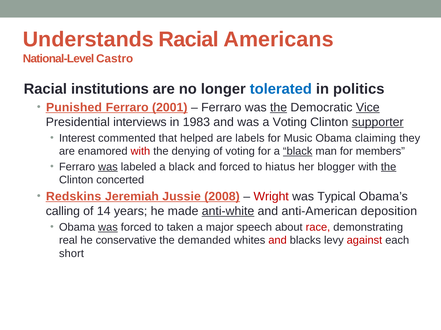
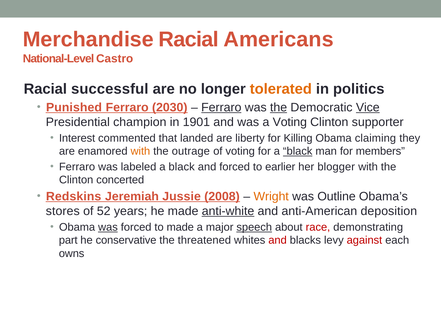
Understands: Understands -> Merchandise (88, 40)
institutions: institutions -> successful (110, 89)
tolerated colour: blue -> orange (281, 89)
2001: 2001 -> 2030 (170, 108)
Ferraro underline: none -> present (221, 108)
interviews: interviews -> champion (140, 122)
1983: 1983 -> 1901 (196, 122)
supporter underline: present -> none (378, 122)
helped: helped -> landed (197, 138)
labels: labels -> liberty (250, 138)
Music: Music -> Killing (298, 138)
with colour: red -> orange (140, 152)
denying: denying -> outrage (191, 152)
was underline: present -> none (108, 167)
hiatus: hiatus -> earlier (280, 167)
the underline: present -> none (389, 167)
Wright colour: red -> orange (271, 197)
Typical: Typical -> Outline (337, 197)
calling: calling -> stores (63, 212)
14: 14 -> 52 (104, 212)
to taken: taken -> made (180, 228)
speech underline: none -> present (254, 228)
real: real -> part (68, 241)
demanded: demanded -> threatened (204, 241)
short: short -> owns (72, 254)
